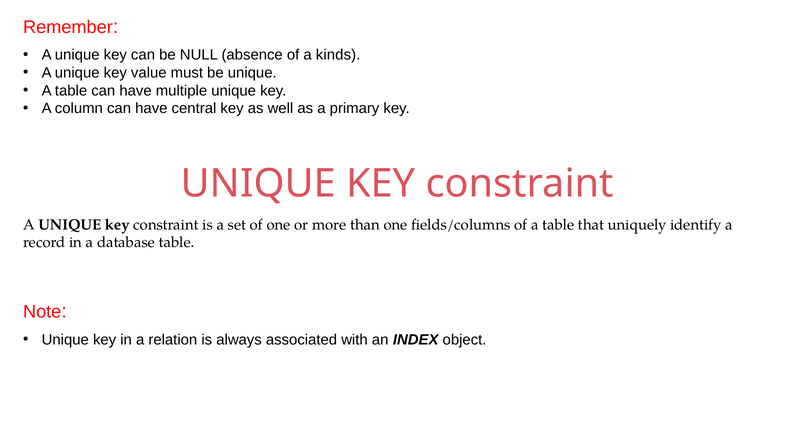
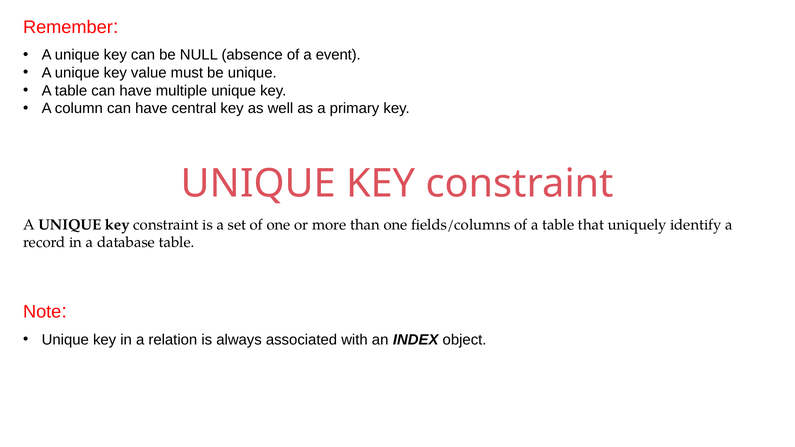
kinds: kinds -> event (338, 55)
